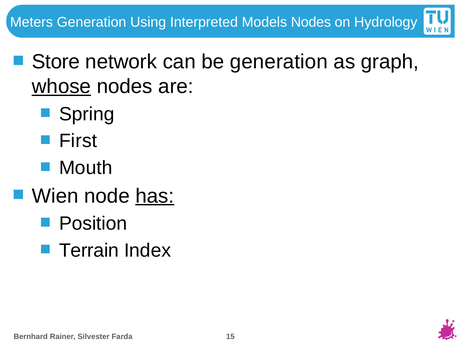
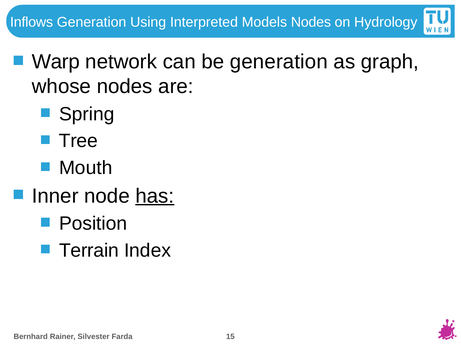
Meters: Meters -> Inflows (32, 22)
Store: Store -> Warp (56, 62)
whose underline: present -> none (61, 86)
First: First -> Tree (78, 141)
Wien: Wien -> Inner (55, 196)
